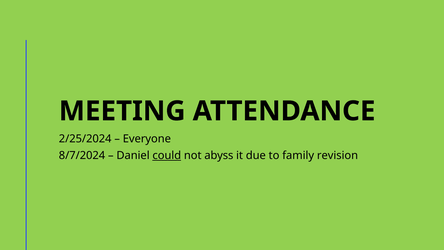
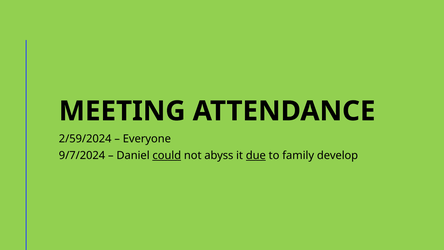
2/25/2024: 2/25/2024 -> 2/59/2024 (85, 139)
8/7/2024: 8/7/2024 -> 9/7/2024 (82, 155)
due underline: none -> present (256, 155)
revision: revision -> develop (338, 155)
